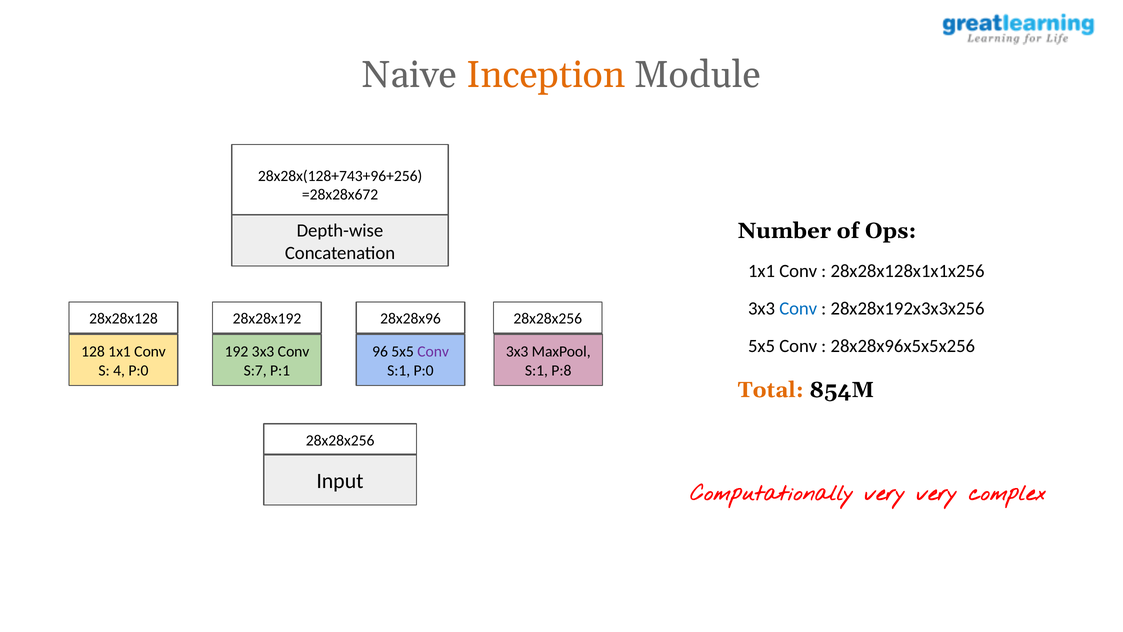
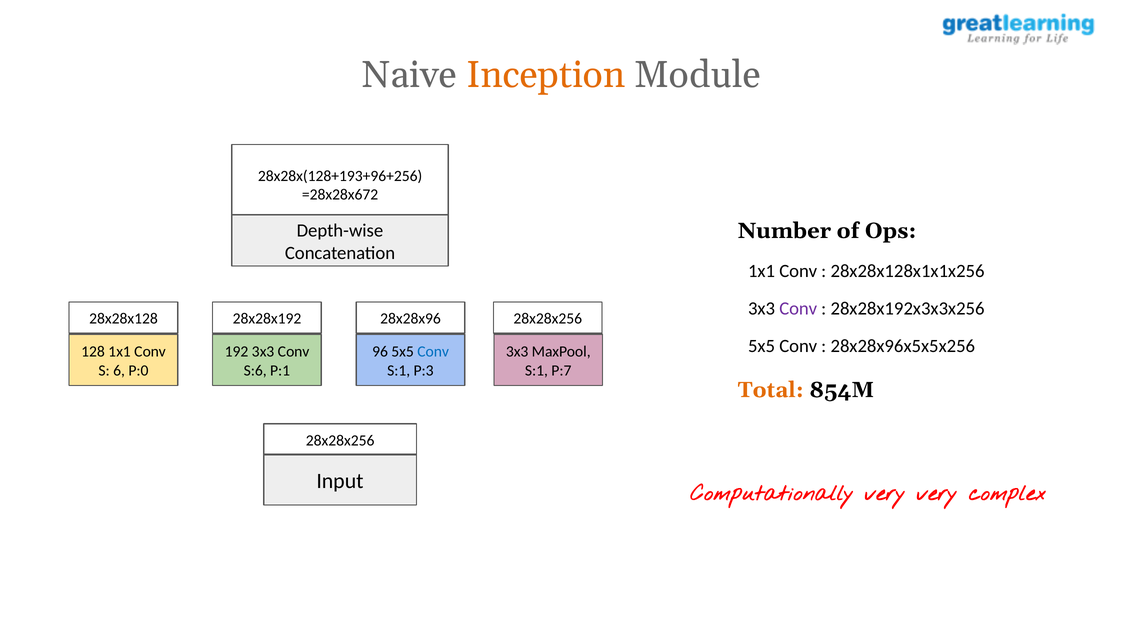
28x28x(128+743+96+256: 28x28x(128+743+96+256 -> 28x28x(128+193+96+256 (340, 176)
Conv colour: blue -> purple (798, 308)
Conv colour: purple -> blue (433, 351)
4: 4 -> 6 (119, 370)
S:7: S:7 -> S:6 (255, 370)
S:1 P:0: P:0 -> P:3 (424, 370)
P:8: P:8 -> P:7 (561, 370)
